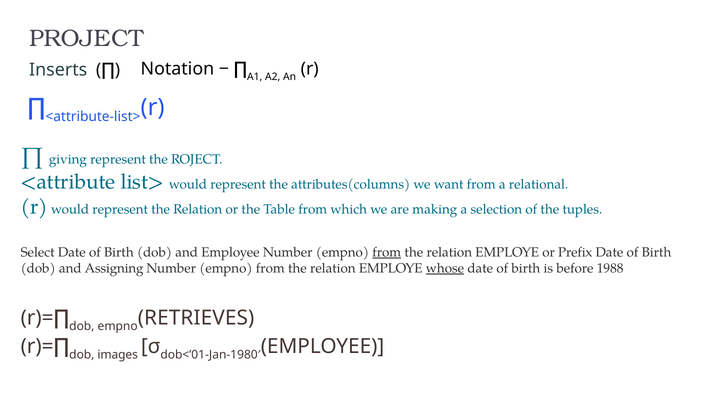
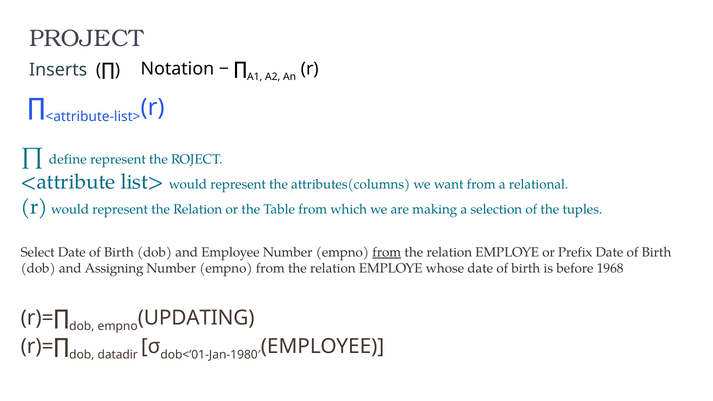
giving: giving -> define (68, 160)
whose underline: present -> none (445, 268)
1988: 1988 -> 1968 (610, 268)
RETRIEVES: RETRIEVES -> UPDATING (196, 318)
images: images -> datadir (118, 355)
